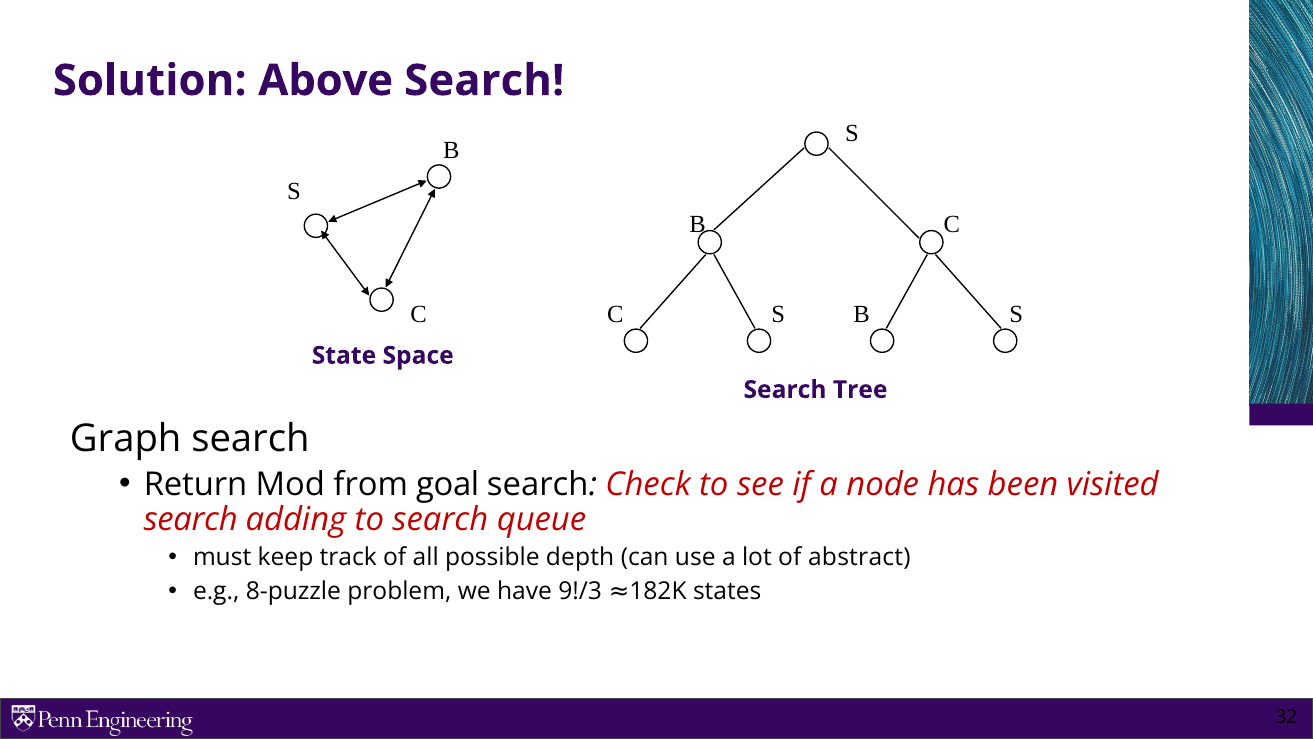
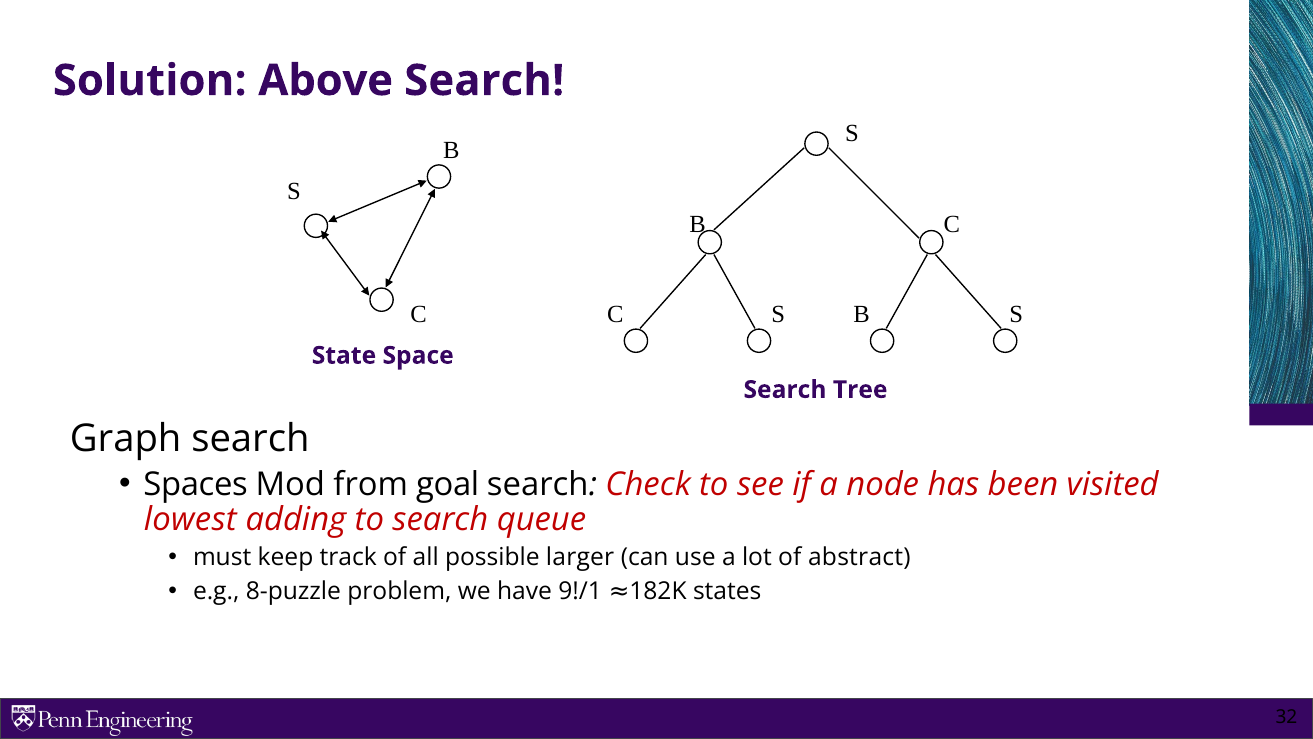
Return: Return -> Spaces (196, 484)
search: search -> lowest (190, 519)
depth: depth -> larger (580, 557)
9!/3: 9!/3 -> 9!/1 (580, 591)
